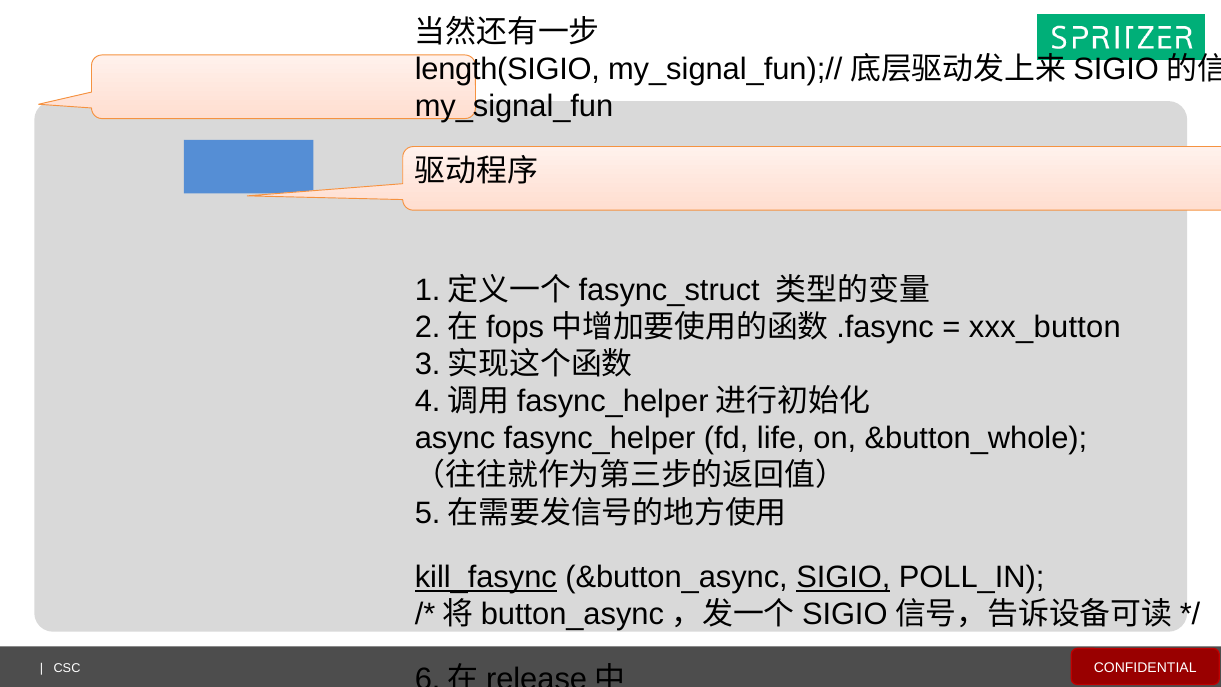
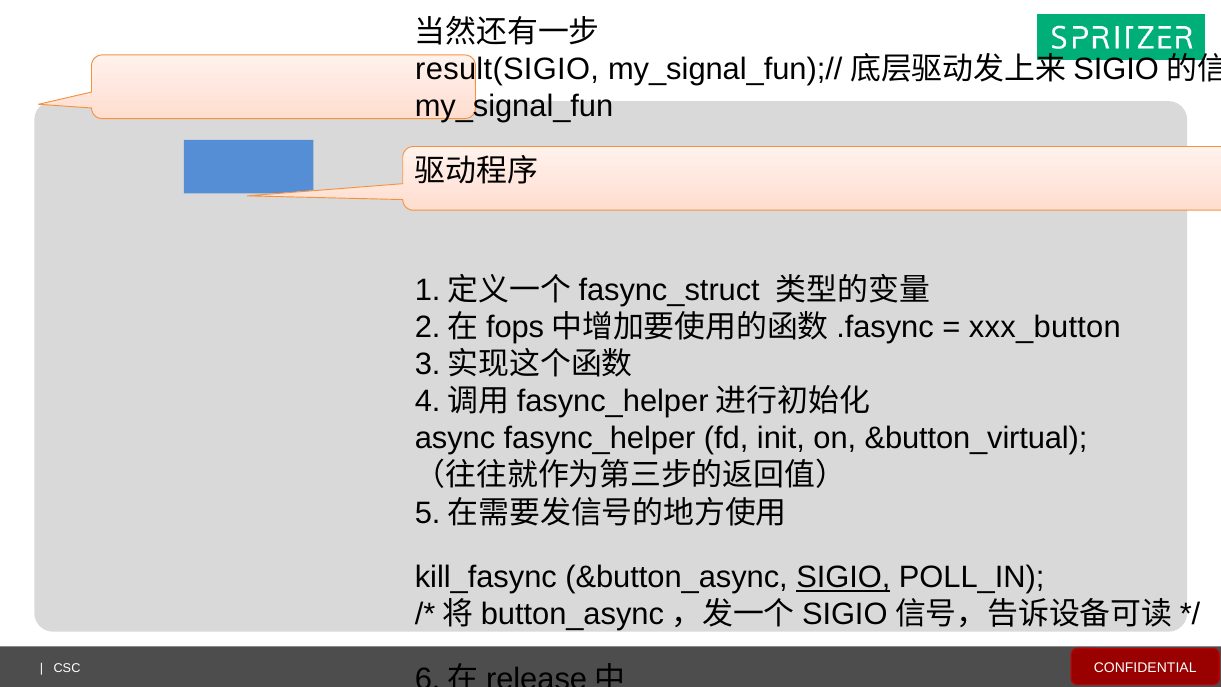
length(SIGIO: length(SIGIO -> result(SIGIO (507, 69)
life: life -> init (781, 438)
&button_whole: &button_whole -> &button_virtual (976, 438)
kill_fasync underline: present -> none (486, 577)
